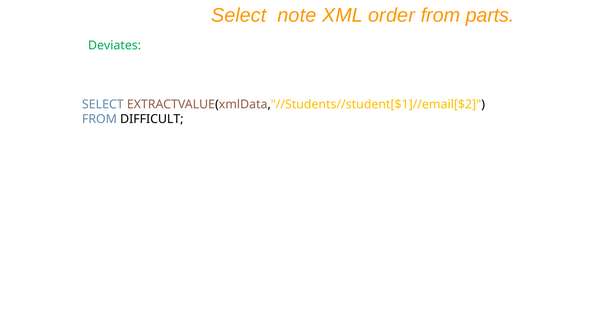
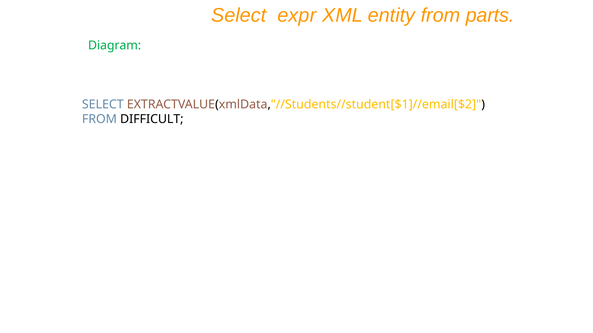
note: note -> expr (297, 15)
order: order -> entity (392, 15)
Deviates: Deviates -> Diagram (115, 46)
